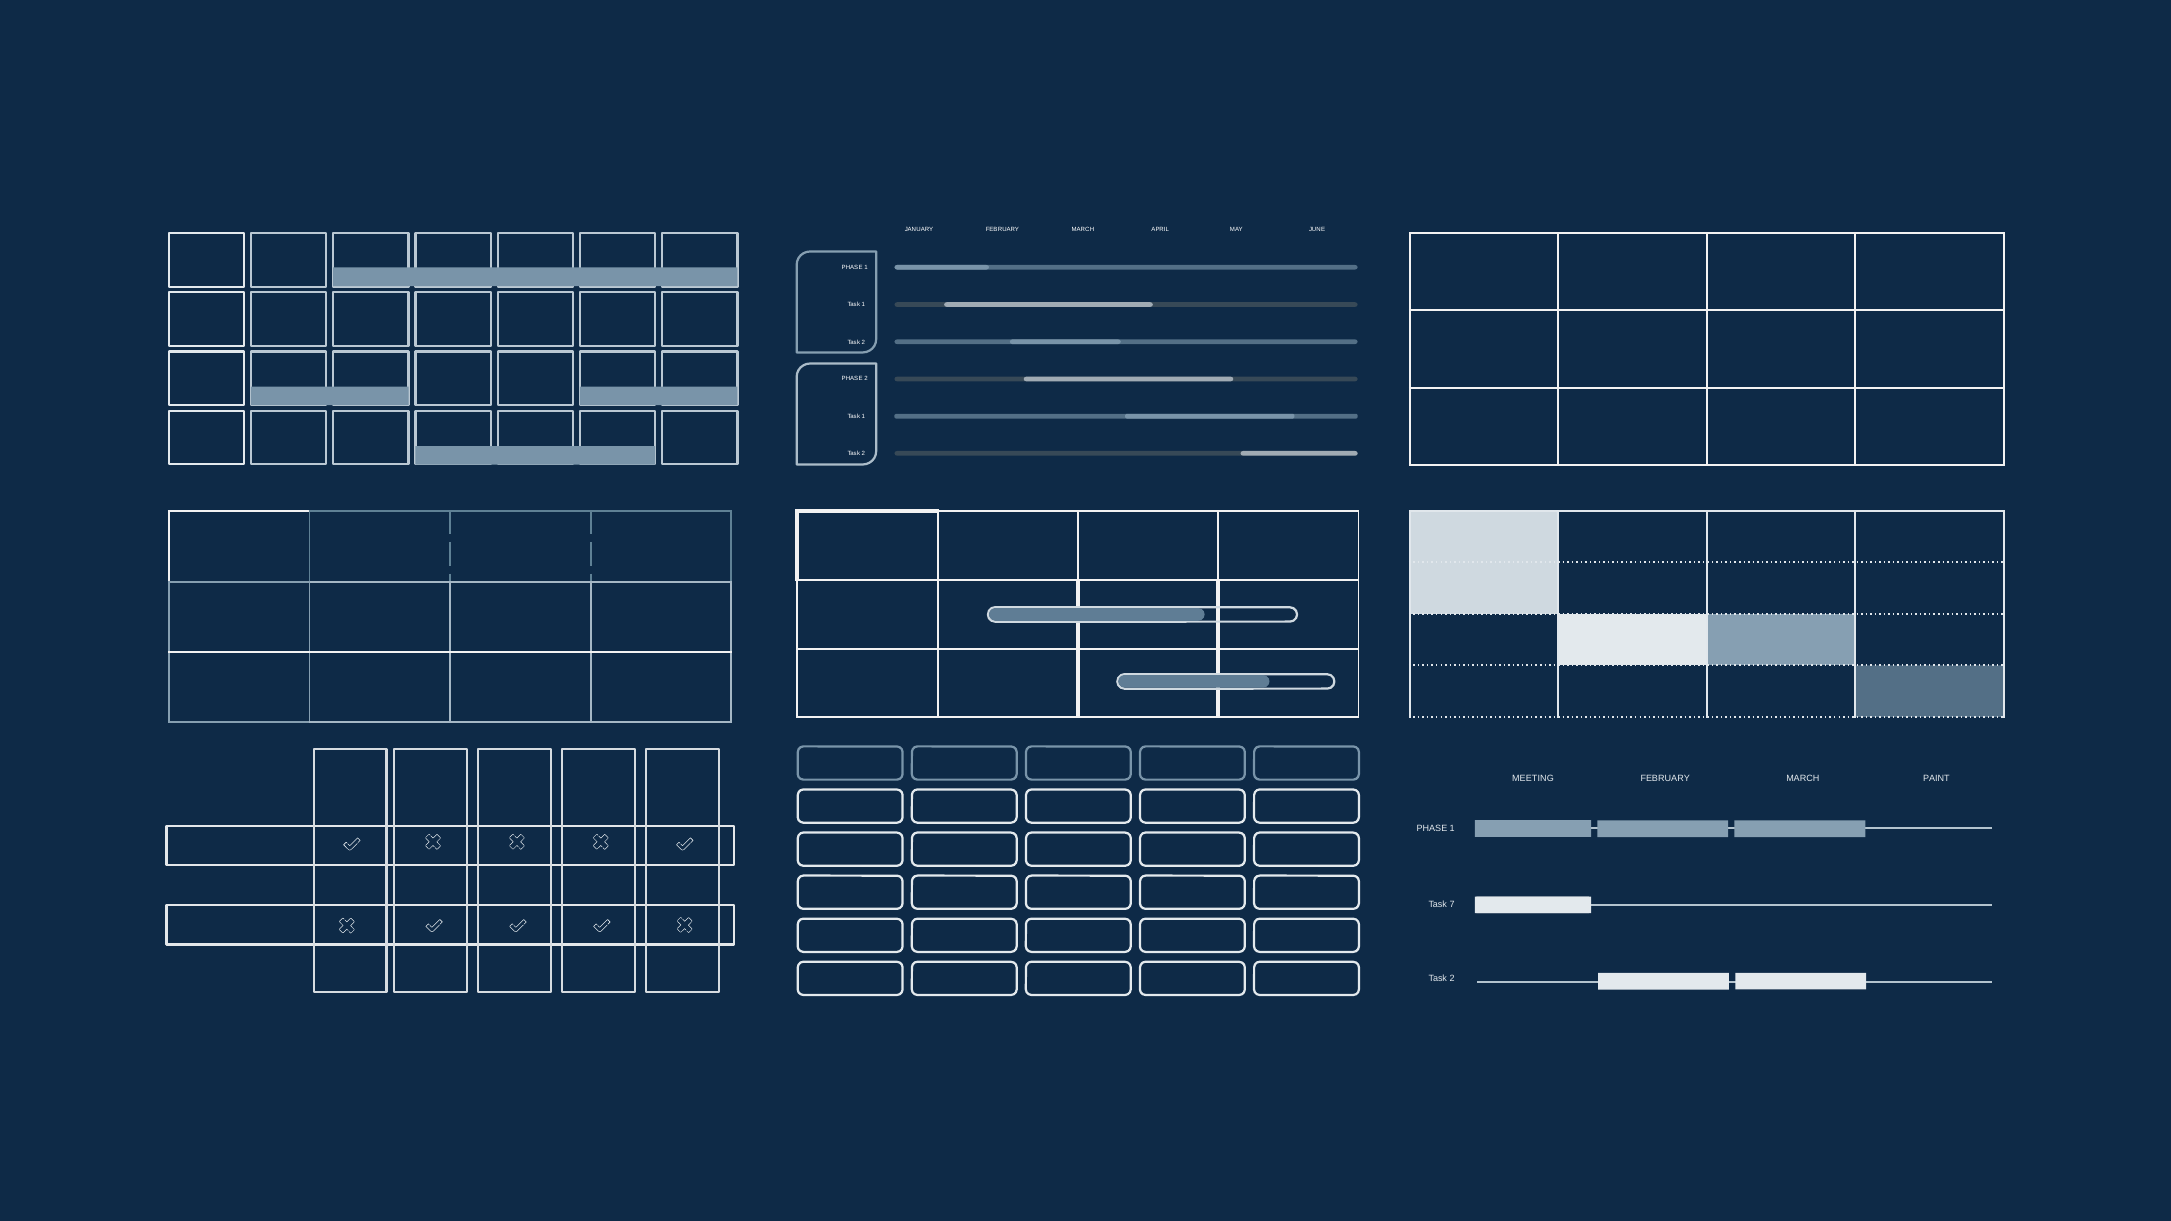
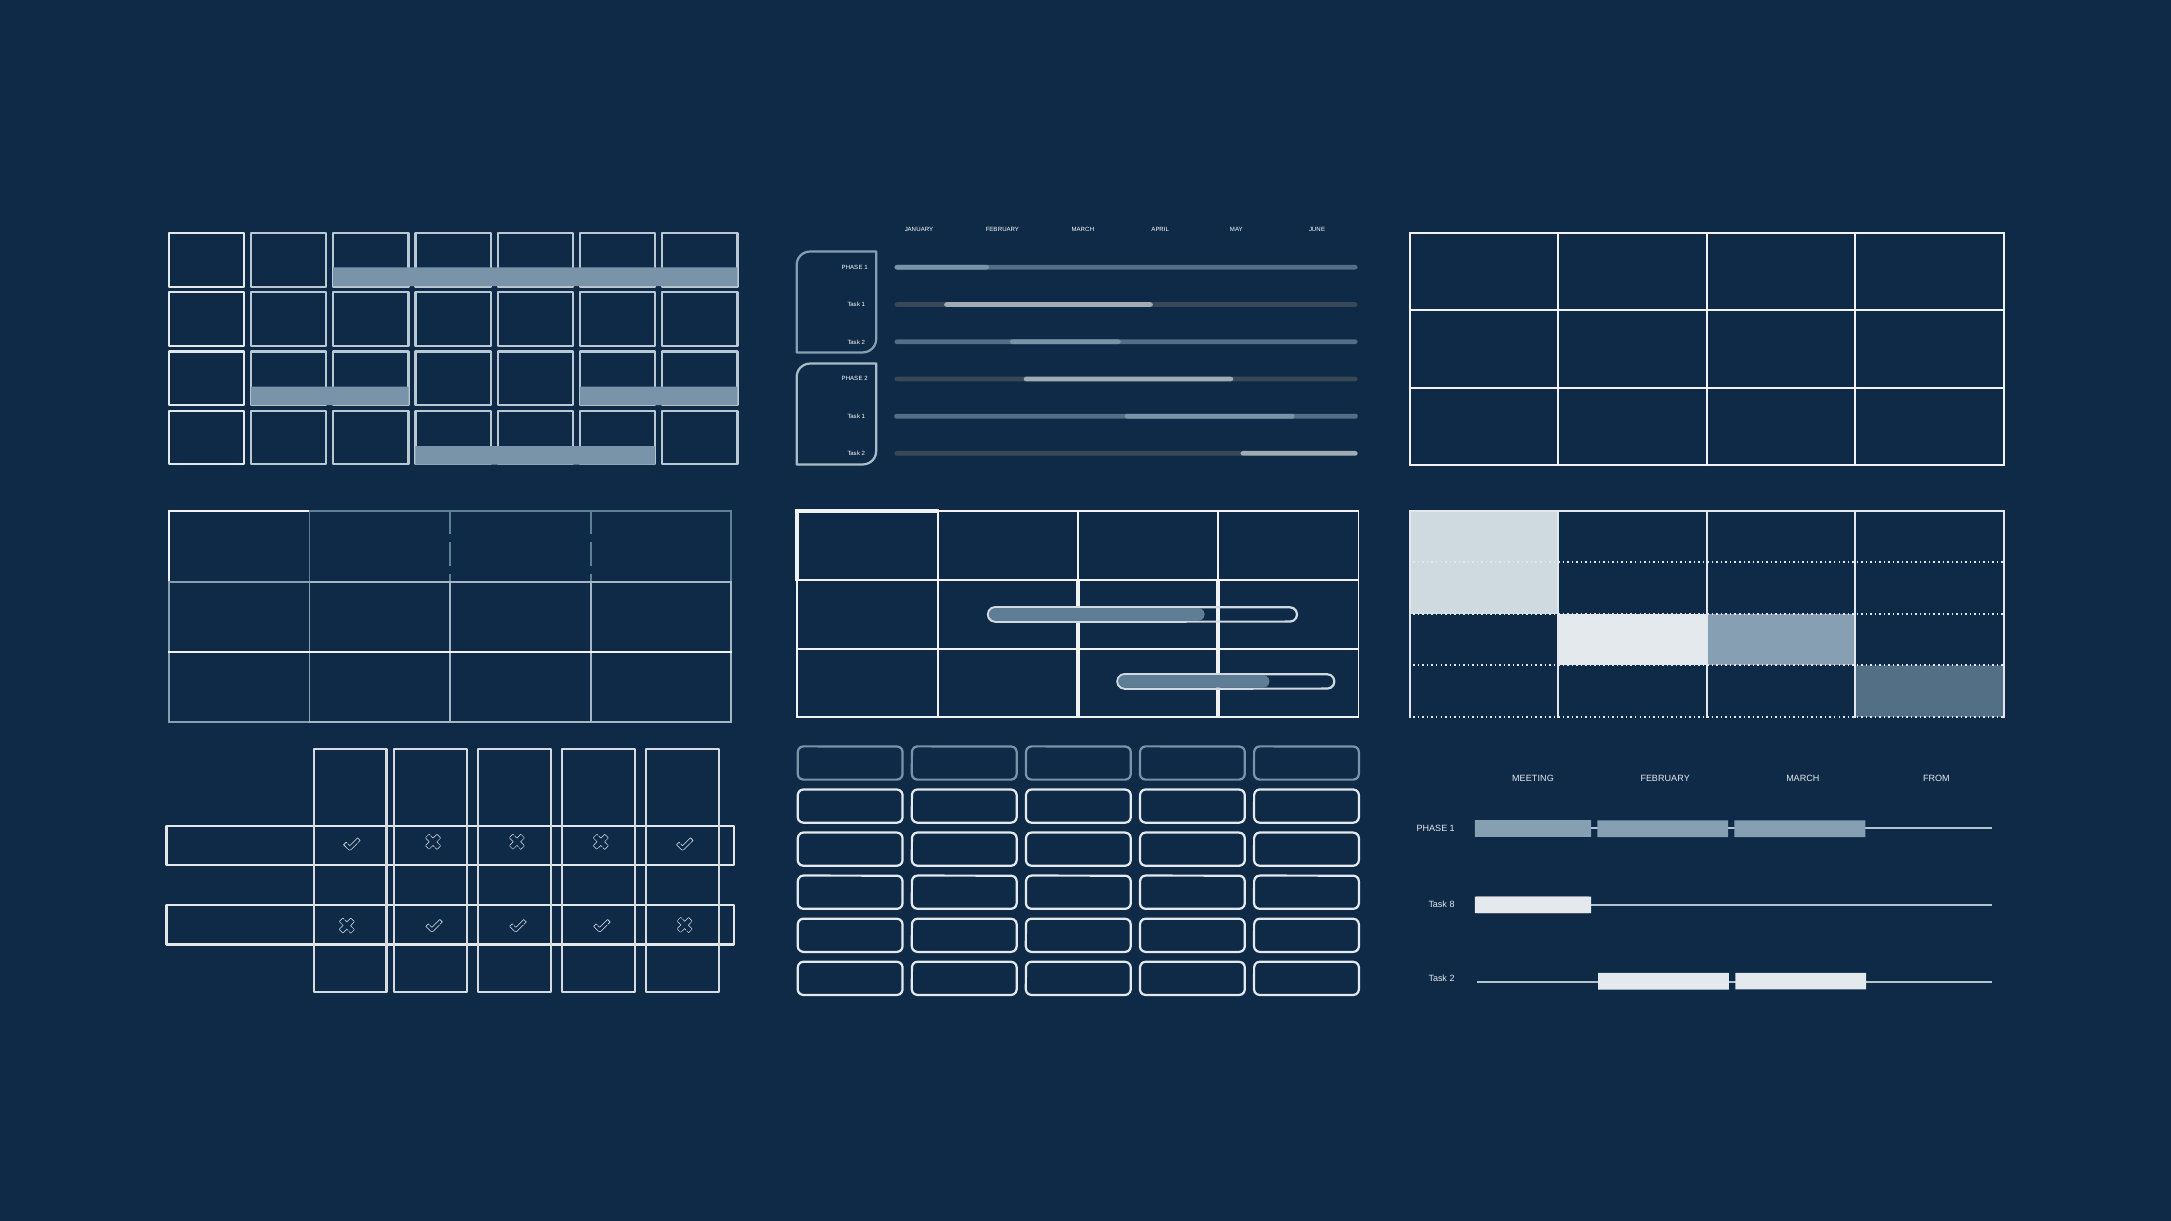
PAINT: PAINT -> FROM (1936, 779)
7: 7 -> 8 (1452, 904)
